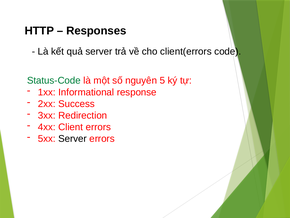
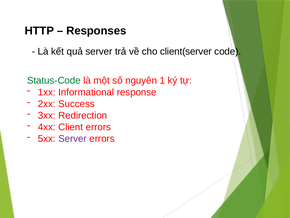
client(errors: client(errors -> client(server (186, 51)
5: 5 -> 1 (162, 80)
Server colour: black -> purple (73, 138)
